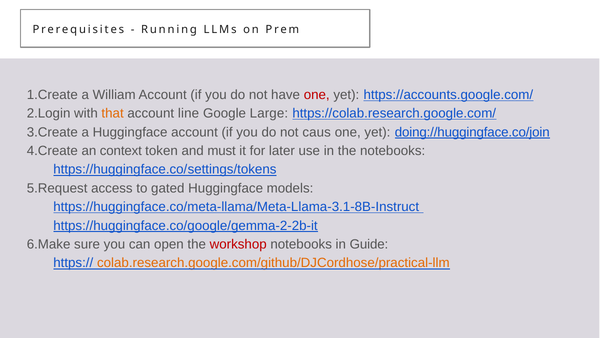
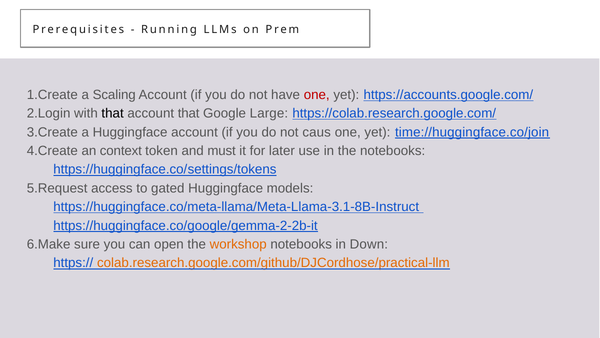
William: William -> Scaling (114, 95)
that colour: orange -> black (113, 113)
account line: line -> that (189, 113)
doing://huggingface.co/join: doing://huggingface.co/join -> time://huggingface.co/join (472, 132)
workshop colour: red -> orange (238, 244)
Guide: Guide -> Down (369, 244)
